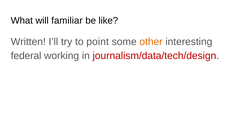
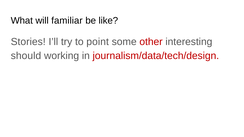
Written: Written -> Stories (28, 42)
other colour: orange -> red (151, 42)
federal: federal -> should (26, 56)
